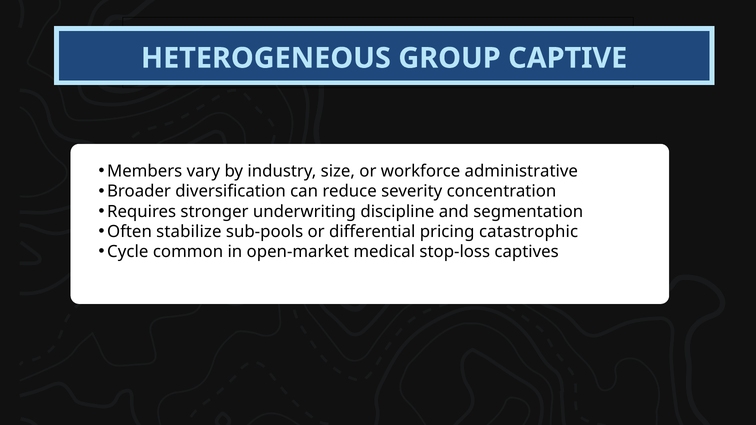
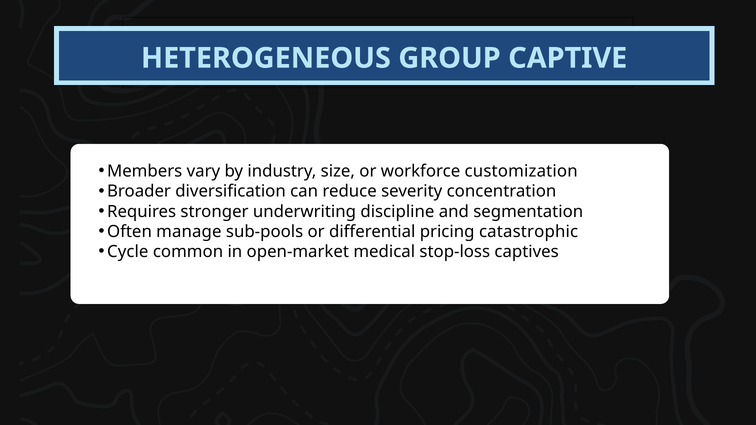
administrative: administrative -> customization (521, 171)
stabilize: stabilize -> manage (189, 232)
